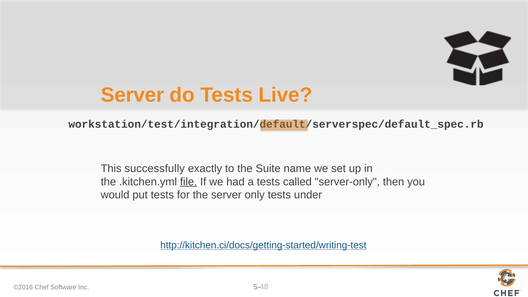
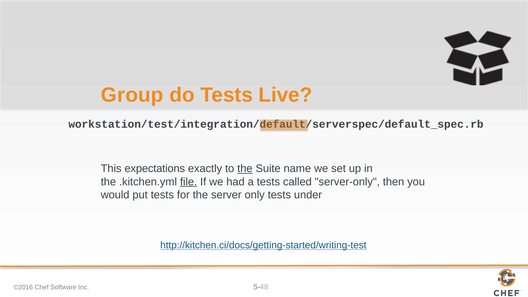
Server: Server -> Group (132, 95)
successfully: successfully -> expectations (155, 169)
the underline: none -> present (245, 169)
